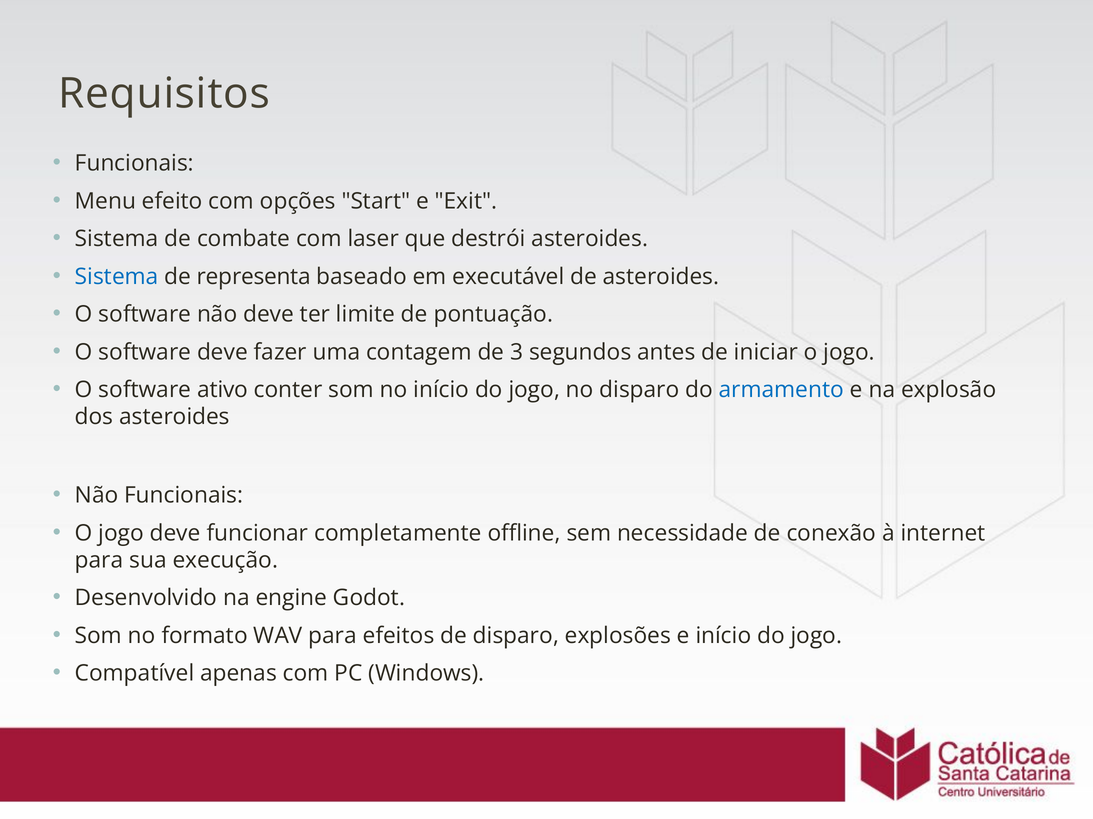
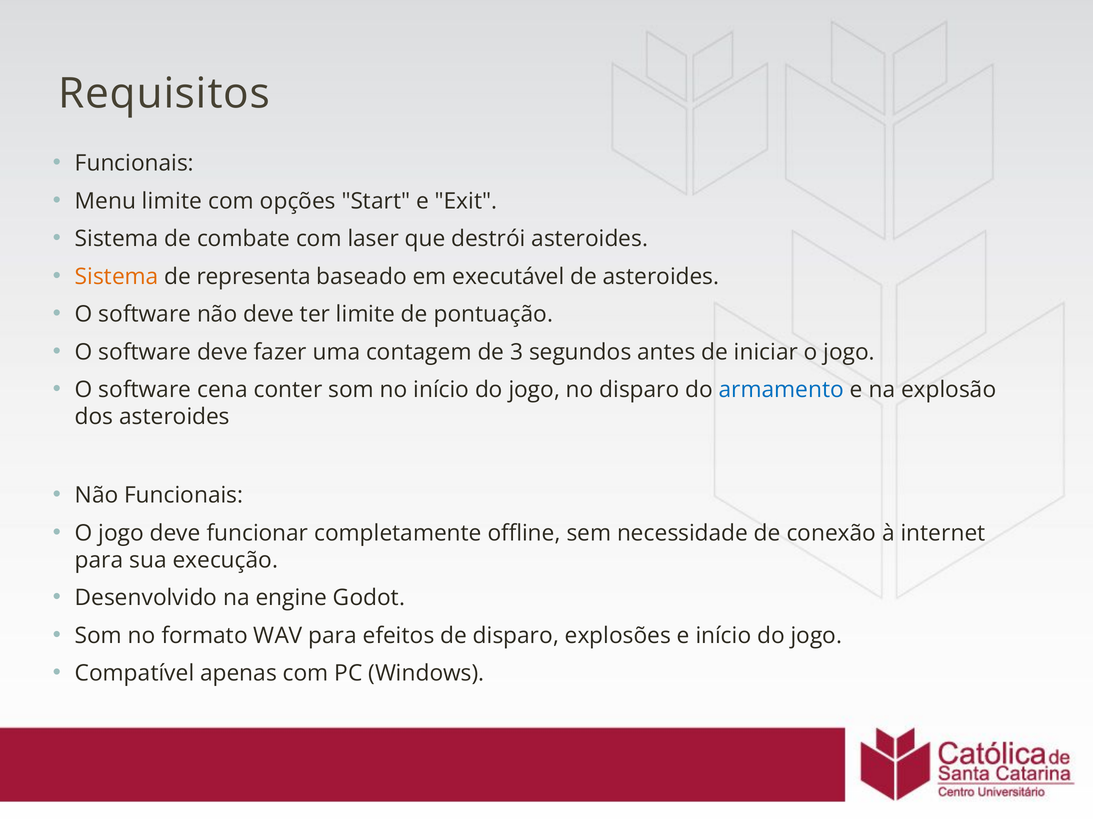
Menu efeito: efeito -> limite (172, 201)
Sistema colour: blue -> orange (117, 277)
ativo: ativo -> cena (222, 390)
